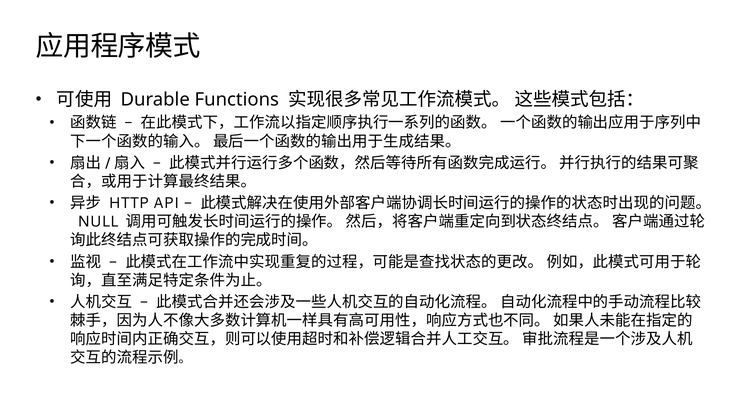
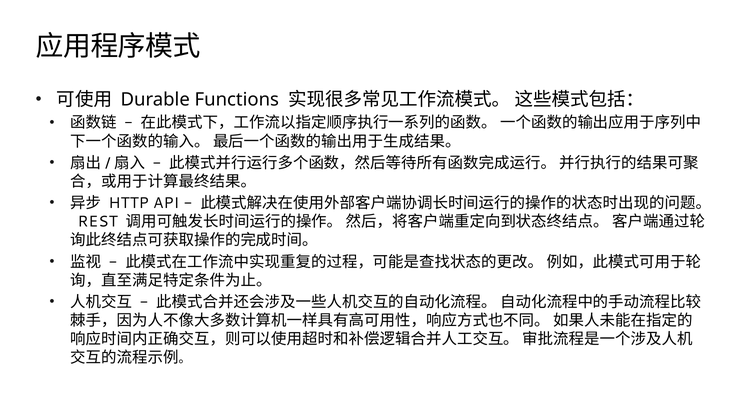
NULL: NULL -> REST (98, 222)
